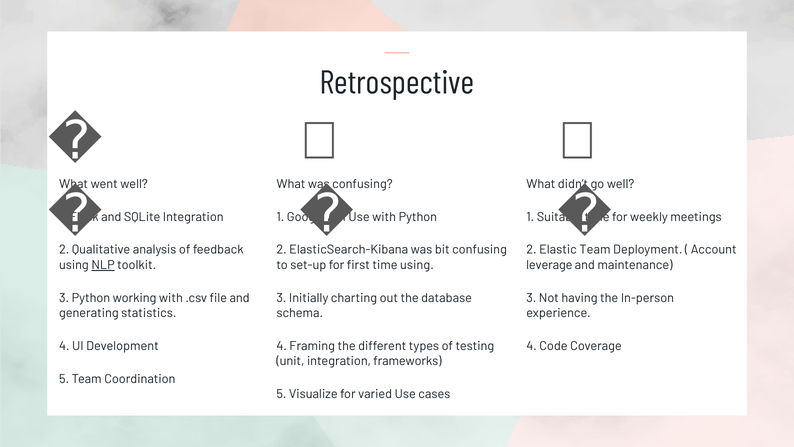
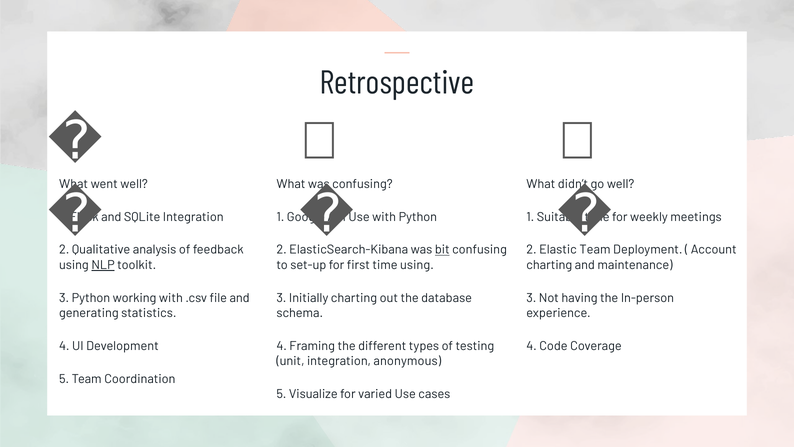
bit underline: none -> present (442, 250)
leverage: leverage -> charting (549, 265)
frameworks: frameworks -> anonymous (407, 361)
